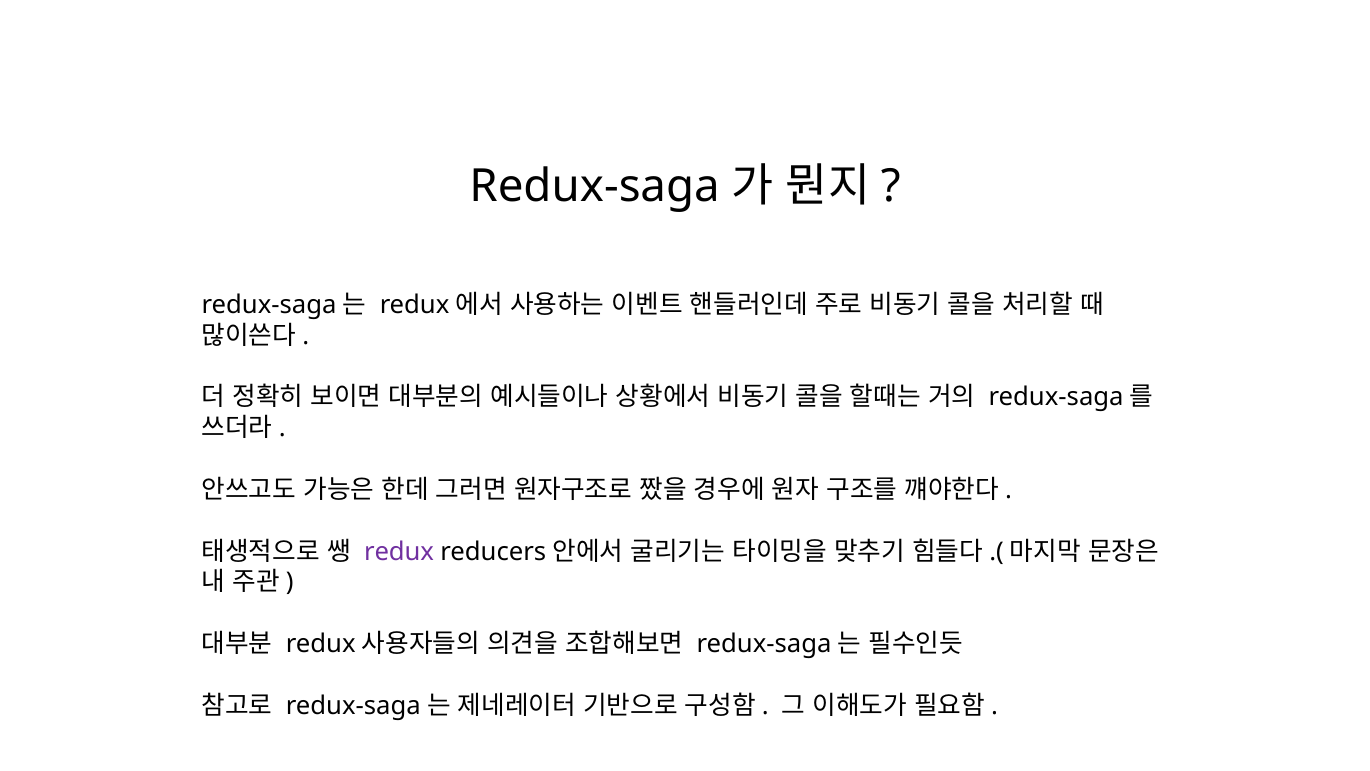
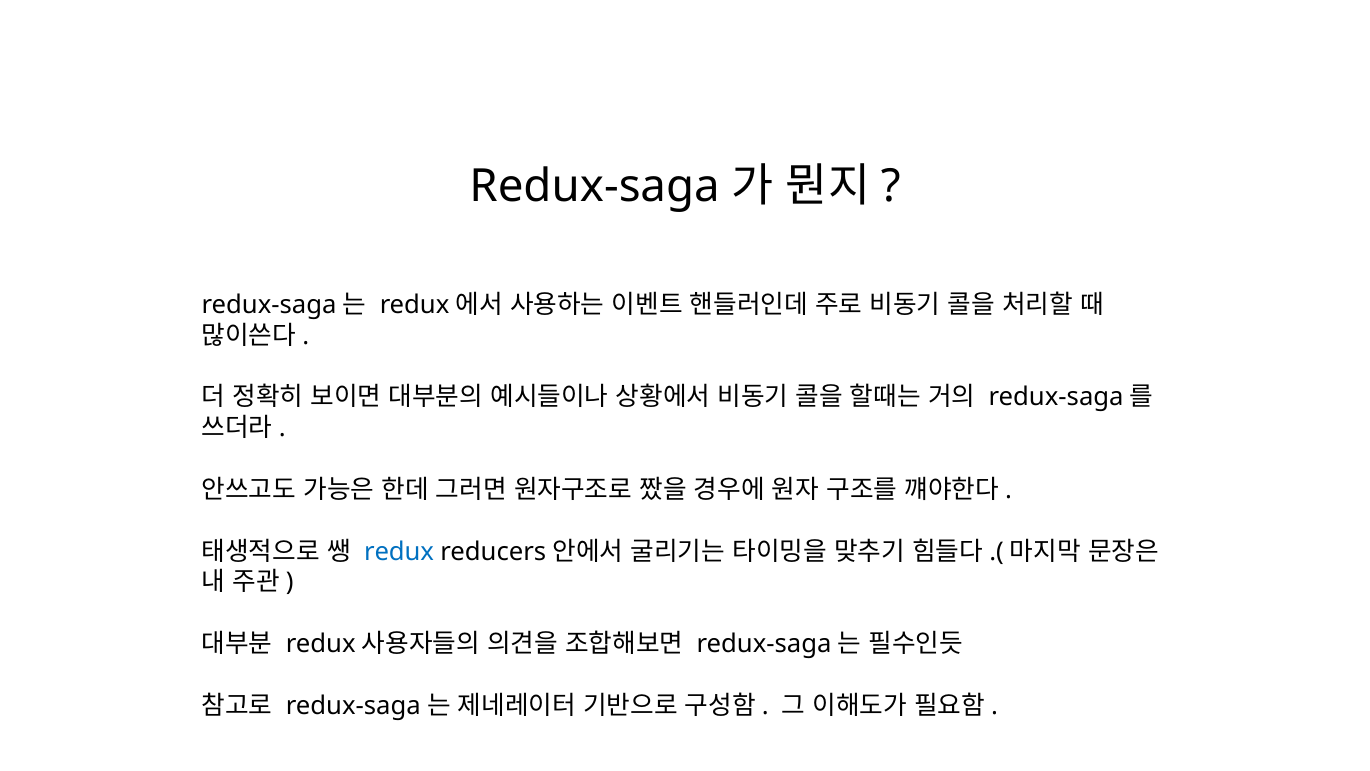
redux colour: purple -> blue (399, 551)
